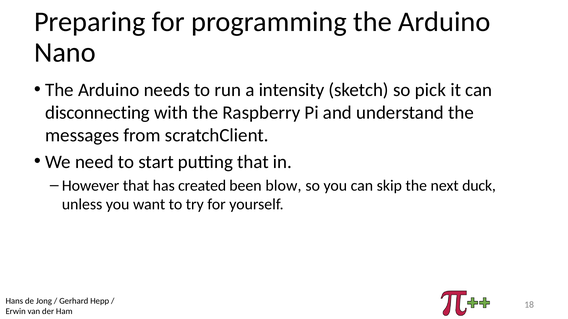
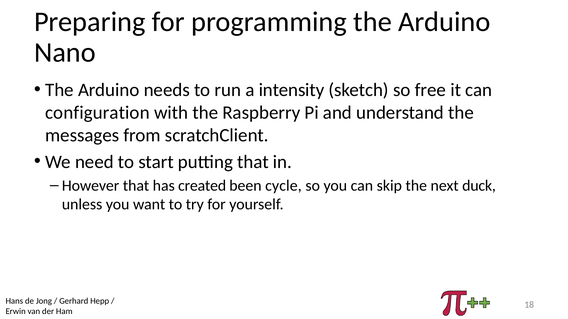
pick: pick -> free (430, 90)
disconnecting: disconnecting -> configuration (97, 113)
blow: blow -> cycle (283, 186)
